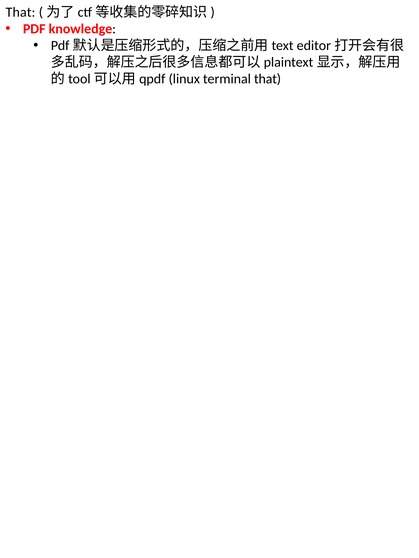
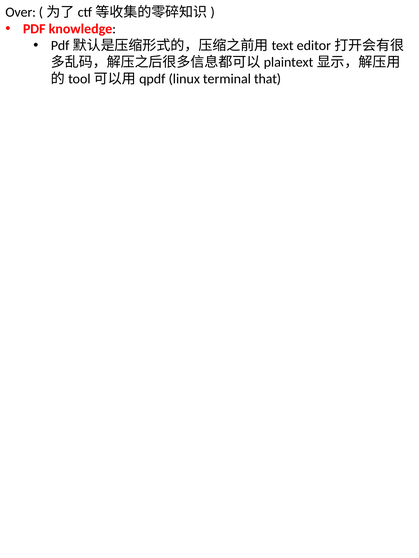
That: That -> Over (21, 12)
